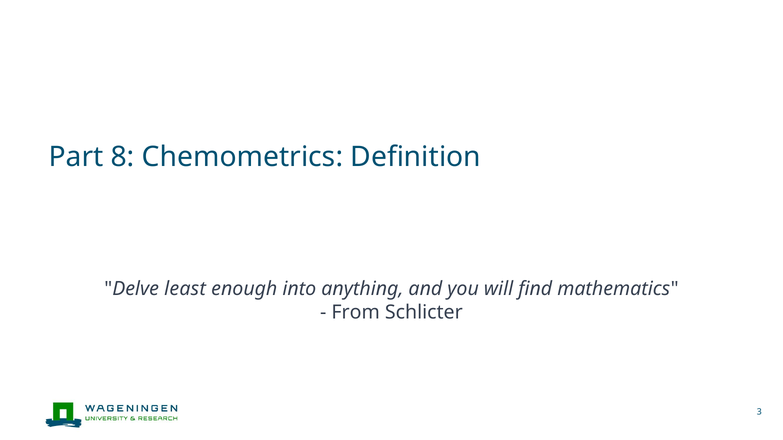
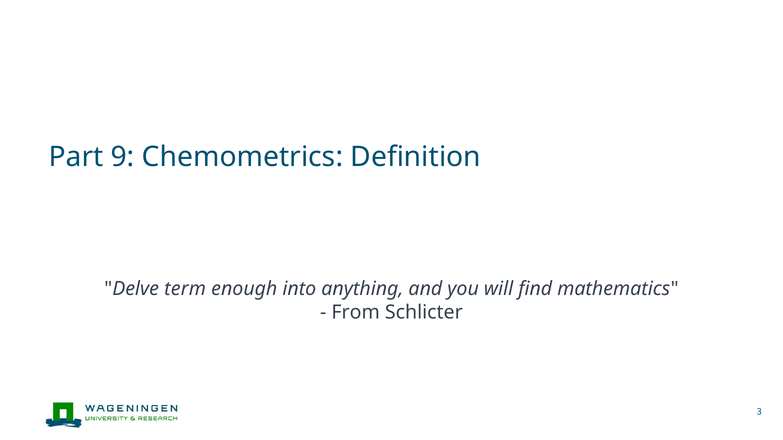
8: 8 -> 9 (123, 157)
least: least -> term (185, 289)
